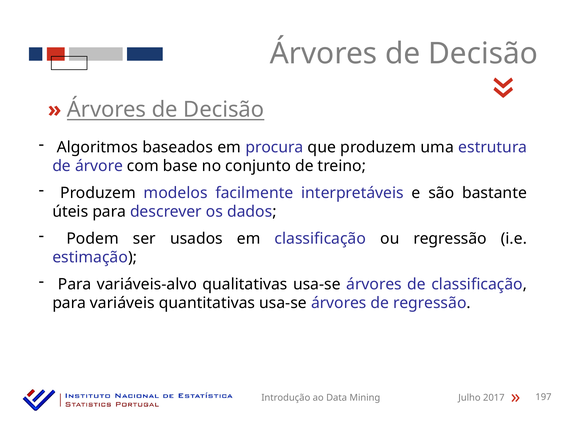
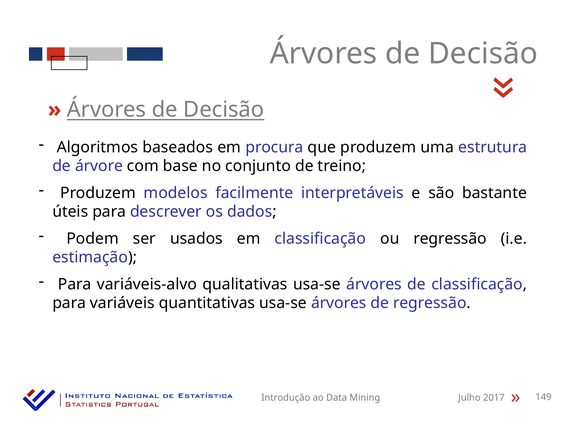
197: 197 -> 149 (543, 397)
